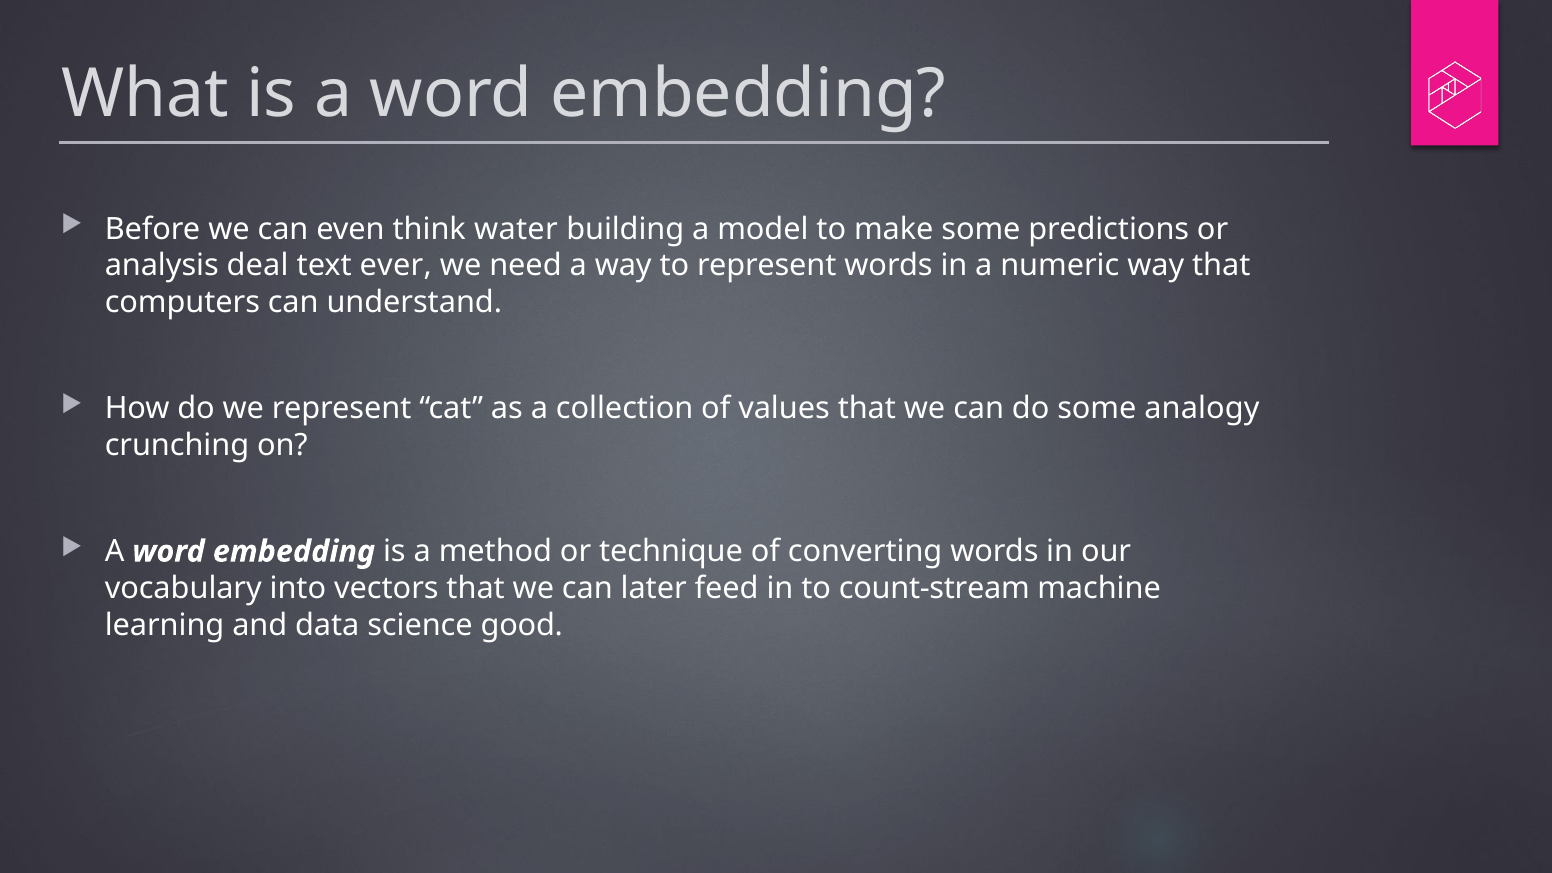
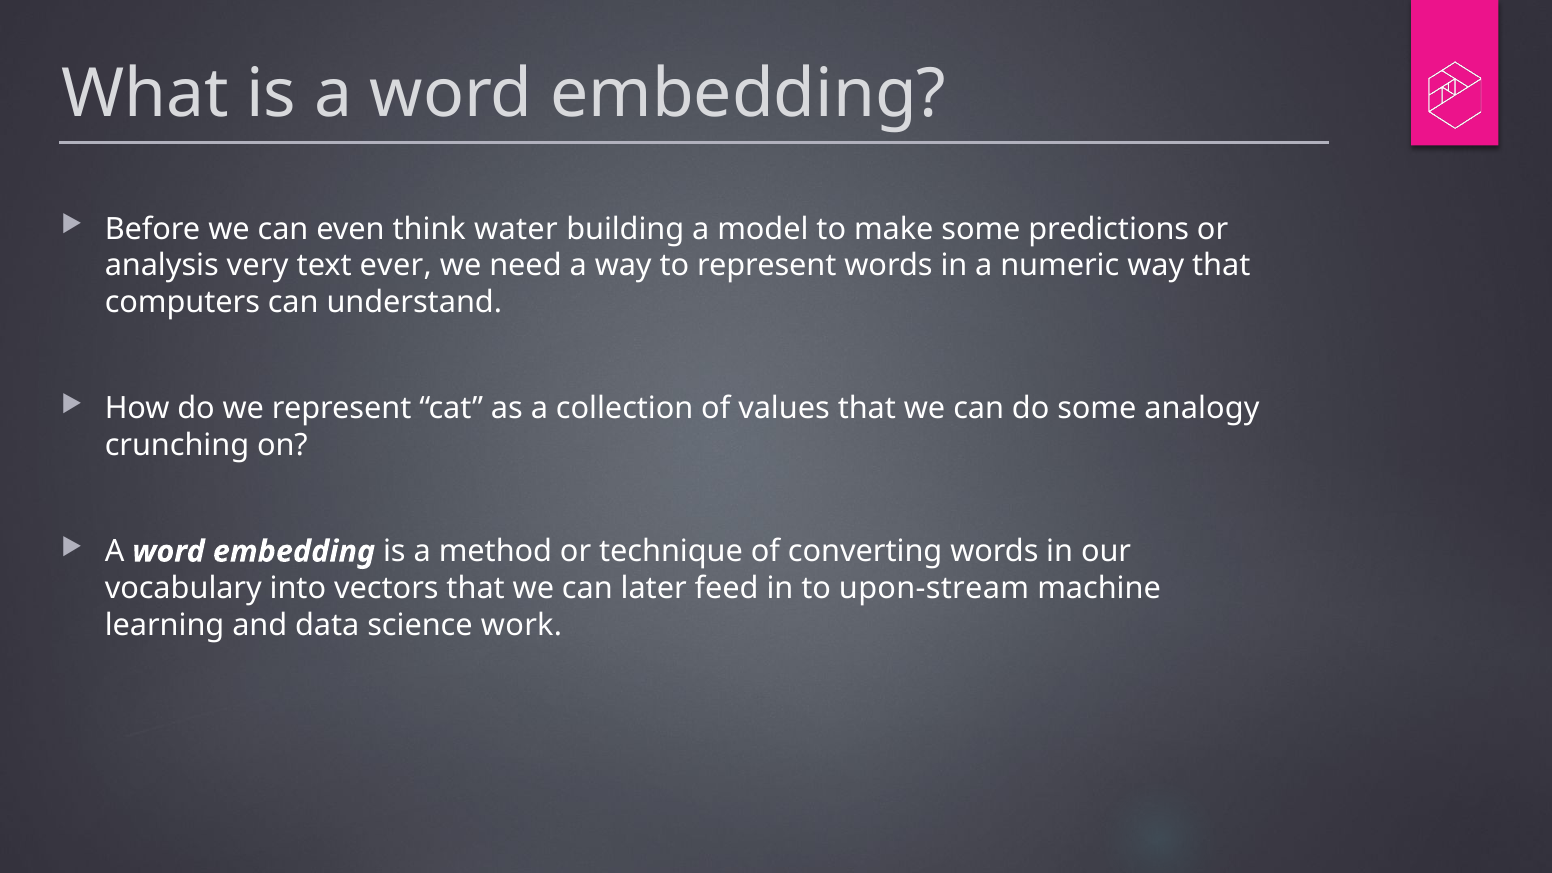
deal: deal -> very (258, 266)
count-stream: count-stream -> upon-stream (934, 588)
good: good -> work (522, 625)
